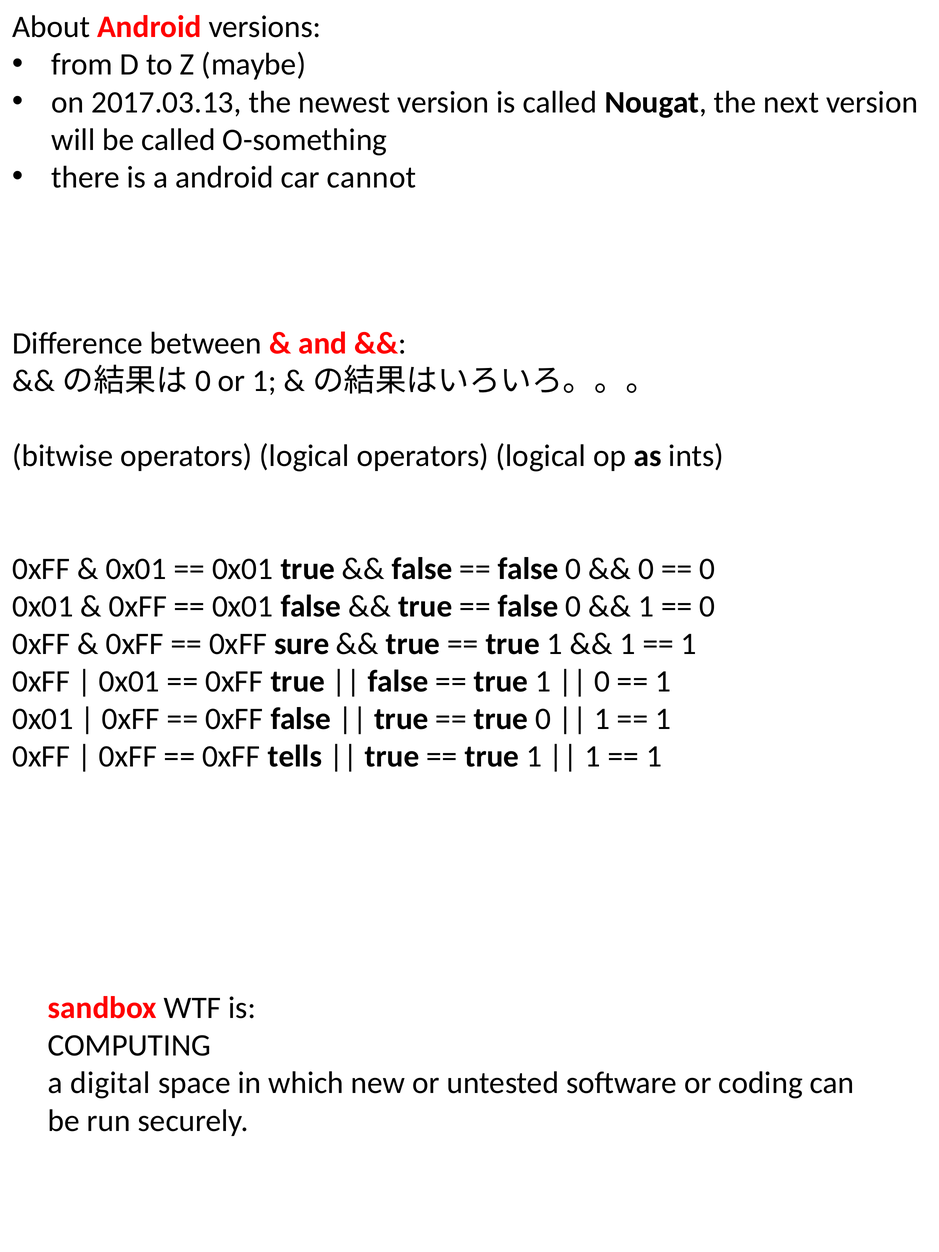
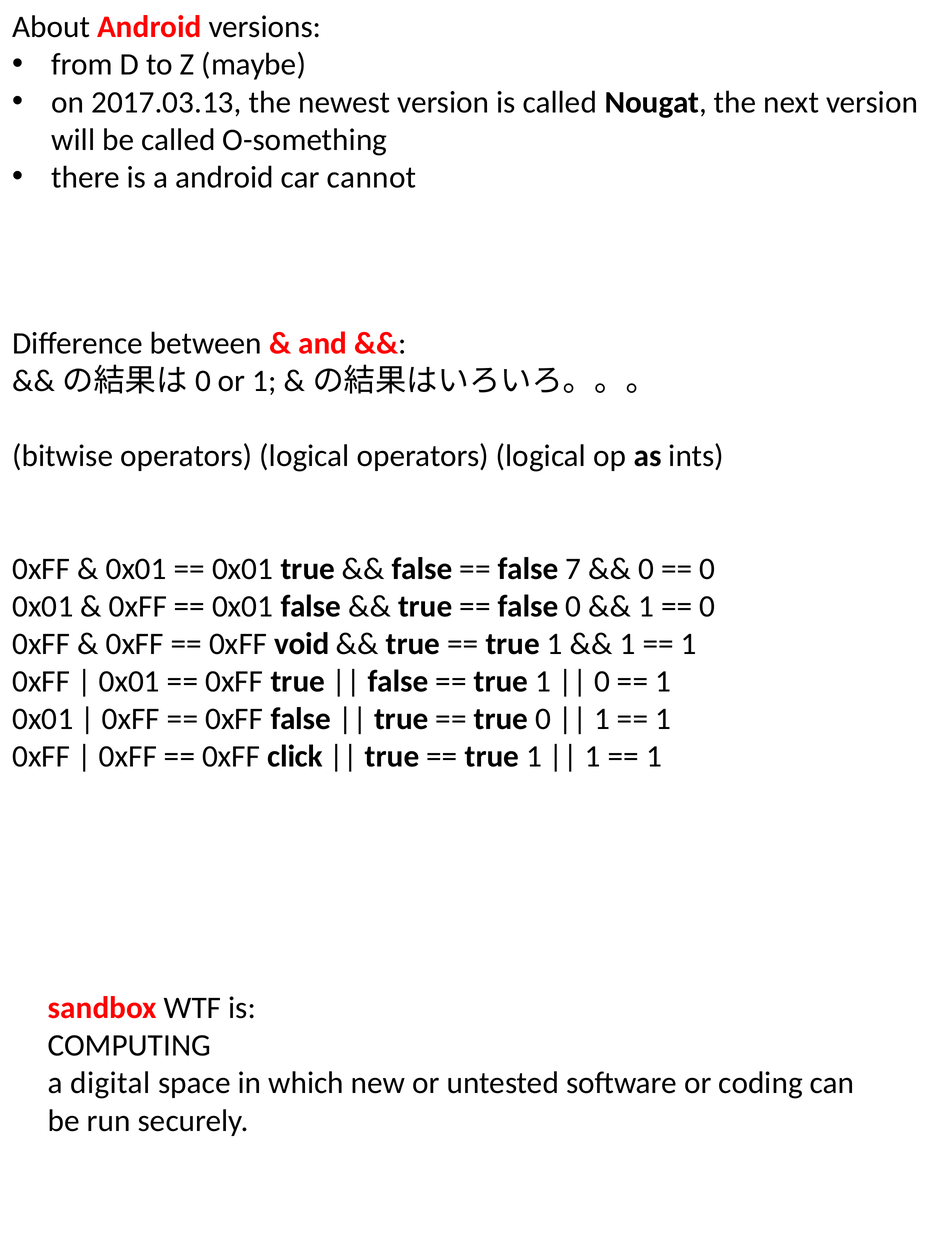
0: 0 -> 7 (573, 569)
sure: sure -> void (302, 644)
tells: tells -> click (295, 756)
